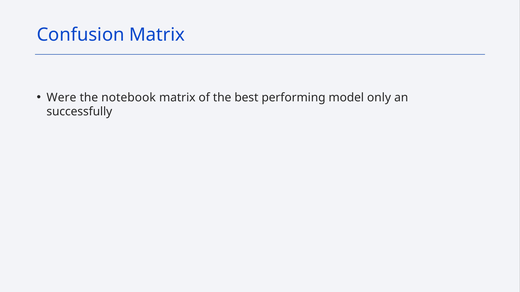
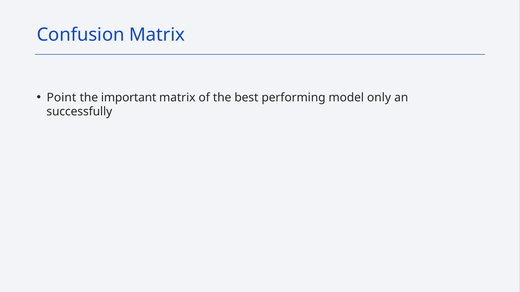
Were: Were -> Point (61, 98)
notebook: notebook -> important (129, 98)
